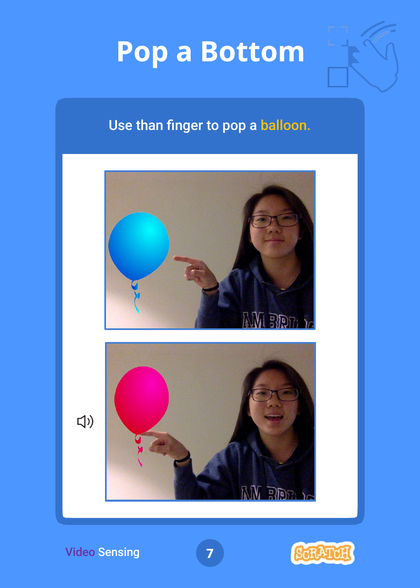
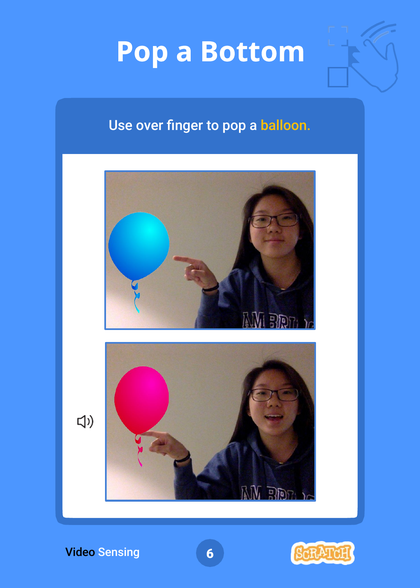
than: than -> over (150, 126)
Video colour: purple -> black (80, 552)
7: 7 -> 6 (210, 554)
